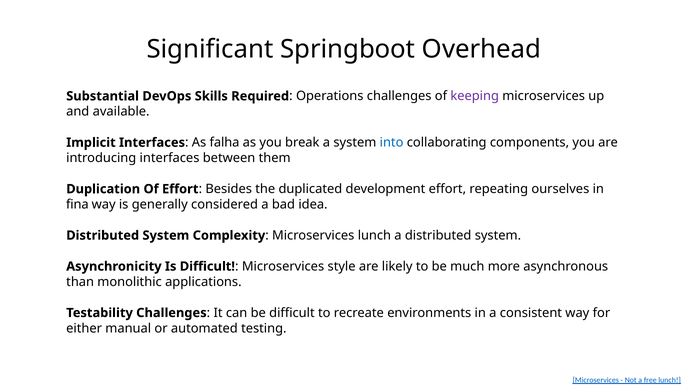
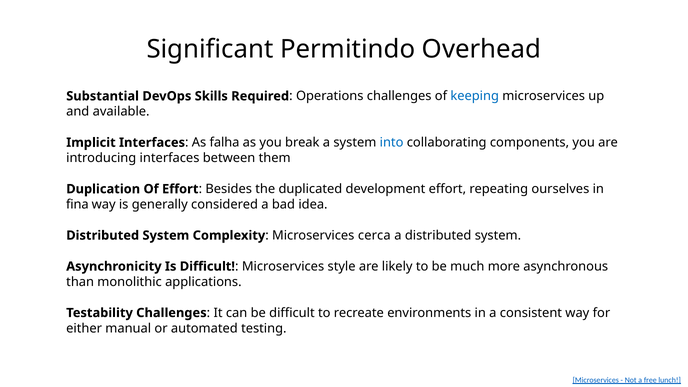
Springboot: Springboot -> Permitindo (348, 49)
keeping colour: purple -> blue (475, 96)
Microservices lunch: lunch -> cerca (374, 235)
